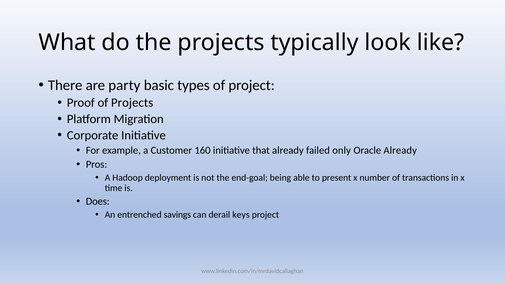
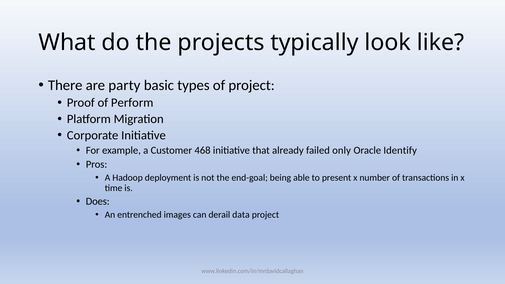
of Projects: Projects -> Perform (132, 103)
160: 160 -> 468 (203, 150)
Oracle Already: Already -> Identify (400, 150)
savings: savings -> images (177, 215)
keys: keys -> data (241, 215)
